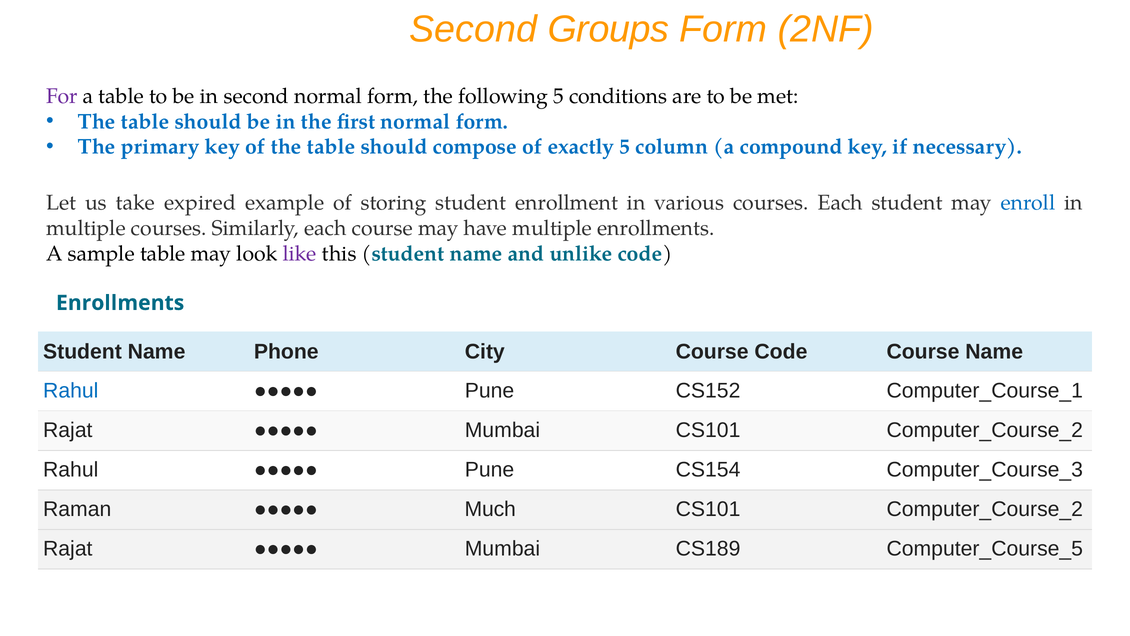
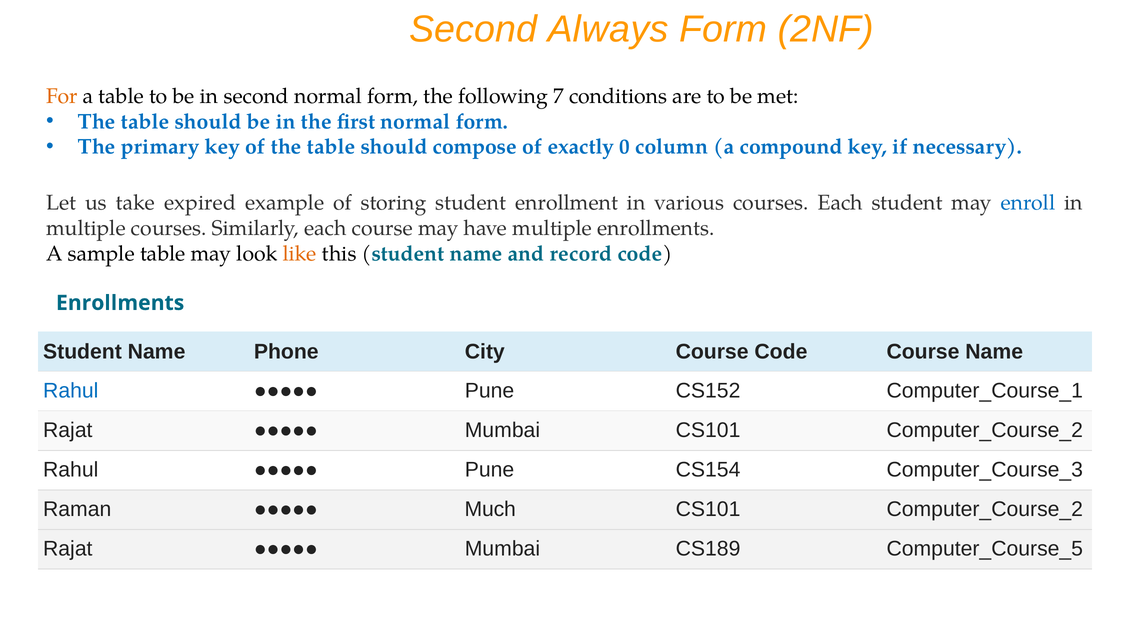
Groups: Groups -> Always (608, 29)
For colour: purple -> orange (62, 96)
following 5: 5 -> 7 (558, 96)
exactly 5: 5 -> 0 (625, 147)
like colour: purple -> orange (300, 254)
unlike: unlike -> record (581, 254)
